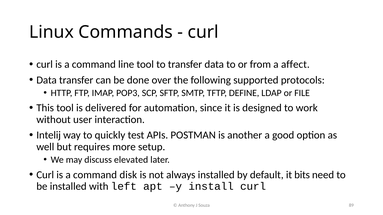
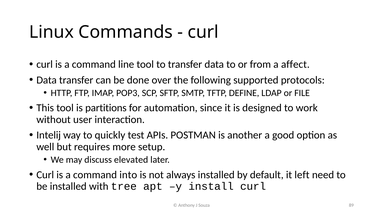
delivered: delivered -> partitions (106, 108)
disk: disk -> into (128, 175)
bits: bits -> left (302, 175)
left: left -> tree (124, 187)
